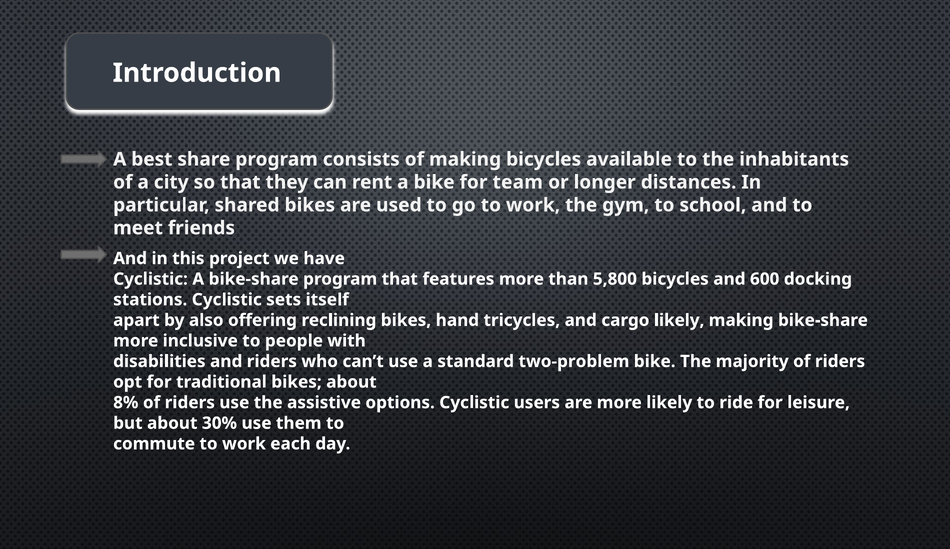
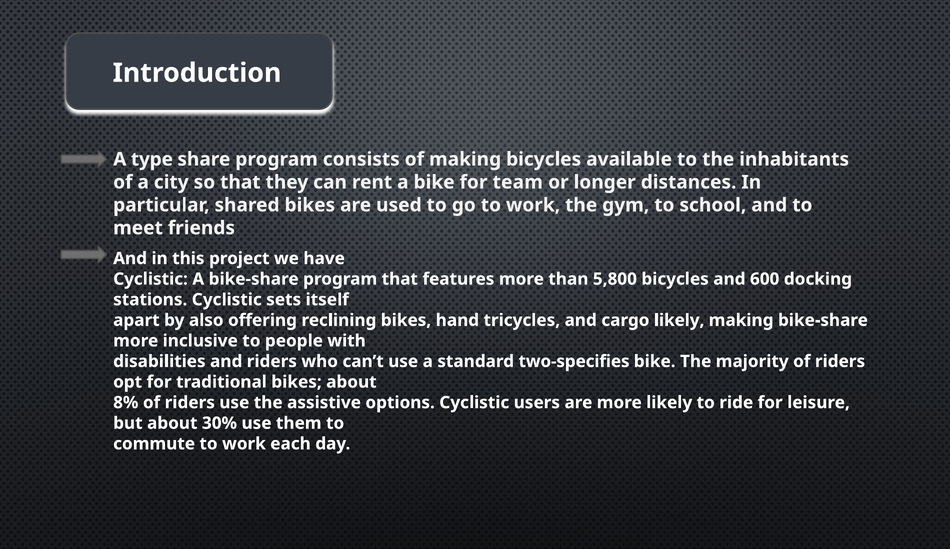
best: best -> type (152, 159)
two-problem: two-problem -> two-specifies (574, 362)
